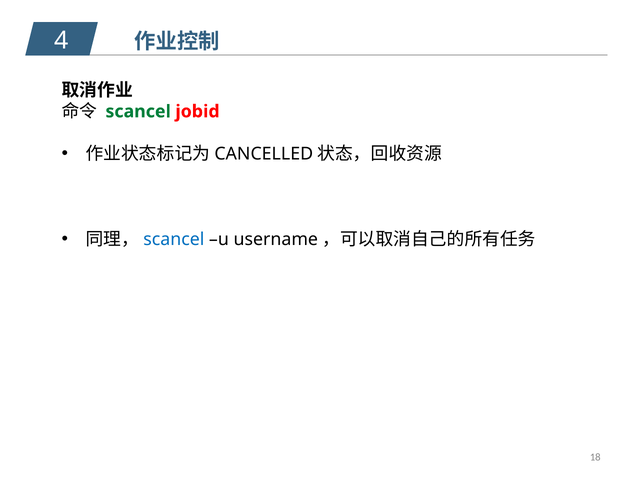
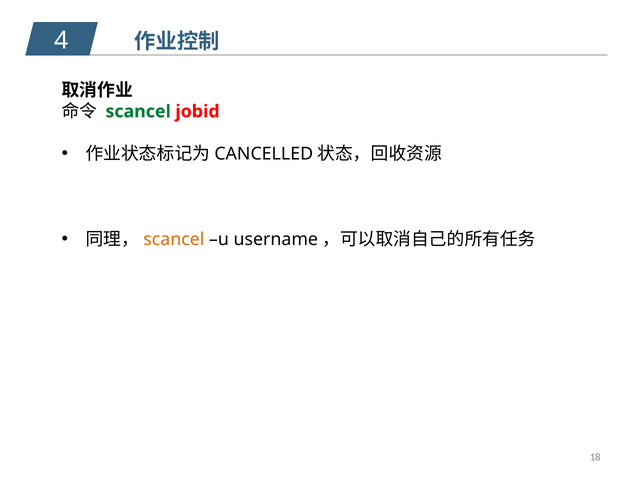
scancel colour: blue -> orange (174, 239)
